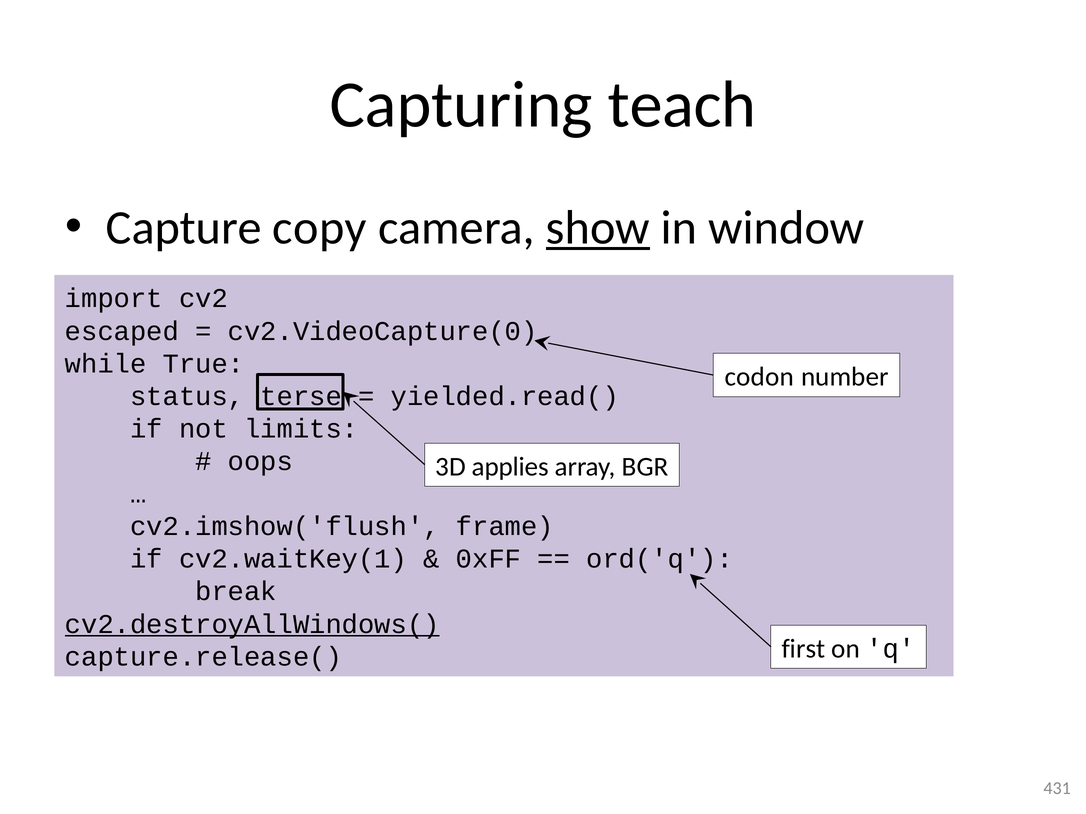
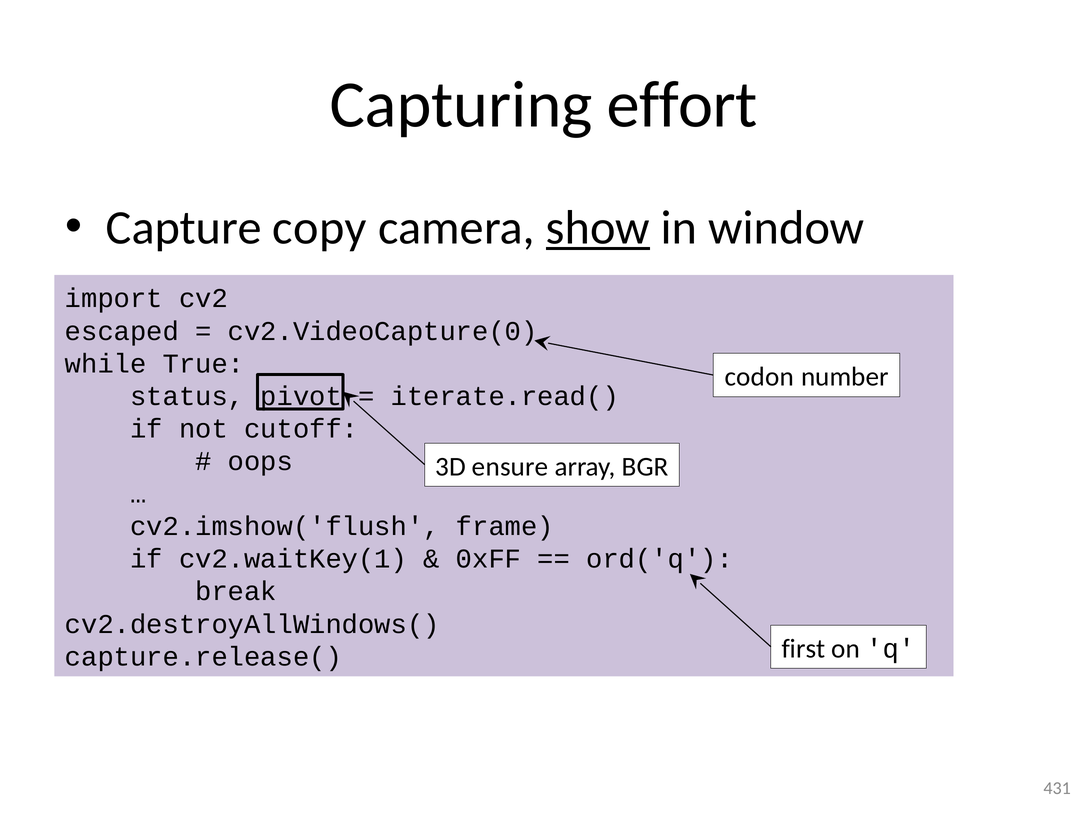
teach: teach -> effort (682, 105)
terse: terse -> pivot (301, 396)
yielded.read(: yielded.read( -> iterate.read( (505, 396)
limits: limits -> cutoff (301, 429)
applies: applies -> ensure (510, 467)
cv2.destroyAllWindows( underline: present -> none (252, 624)
